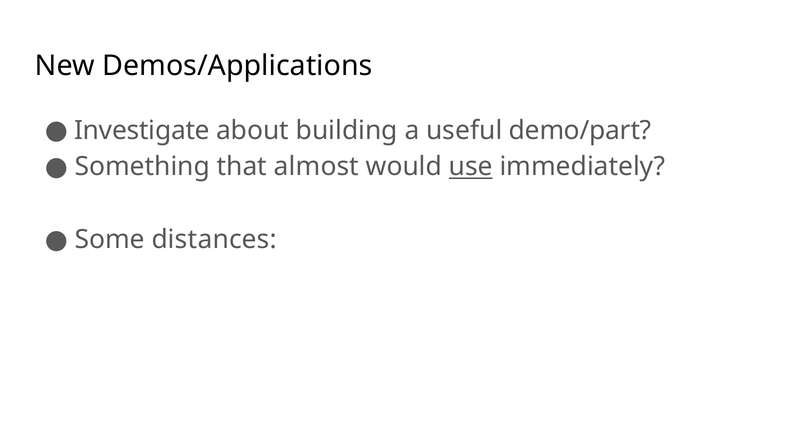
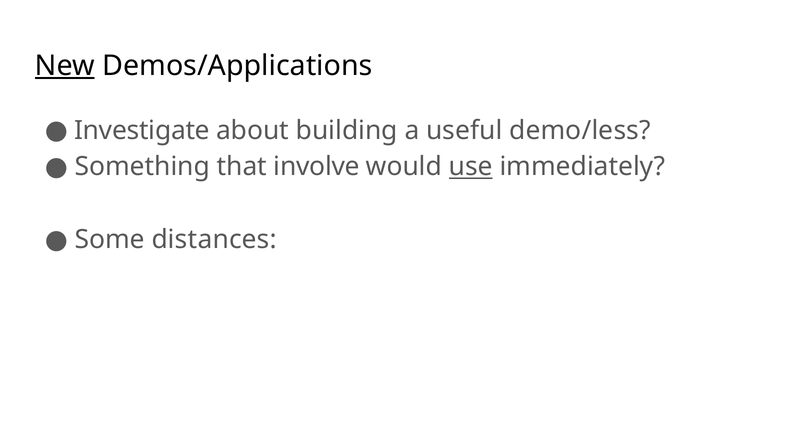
New underline: none -> present (65, 66)
demo/part: demo/part -> demo/less (580, 130)
almost: almost -> involve (317, 167)
